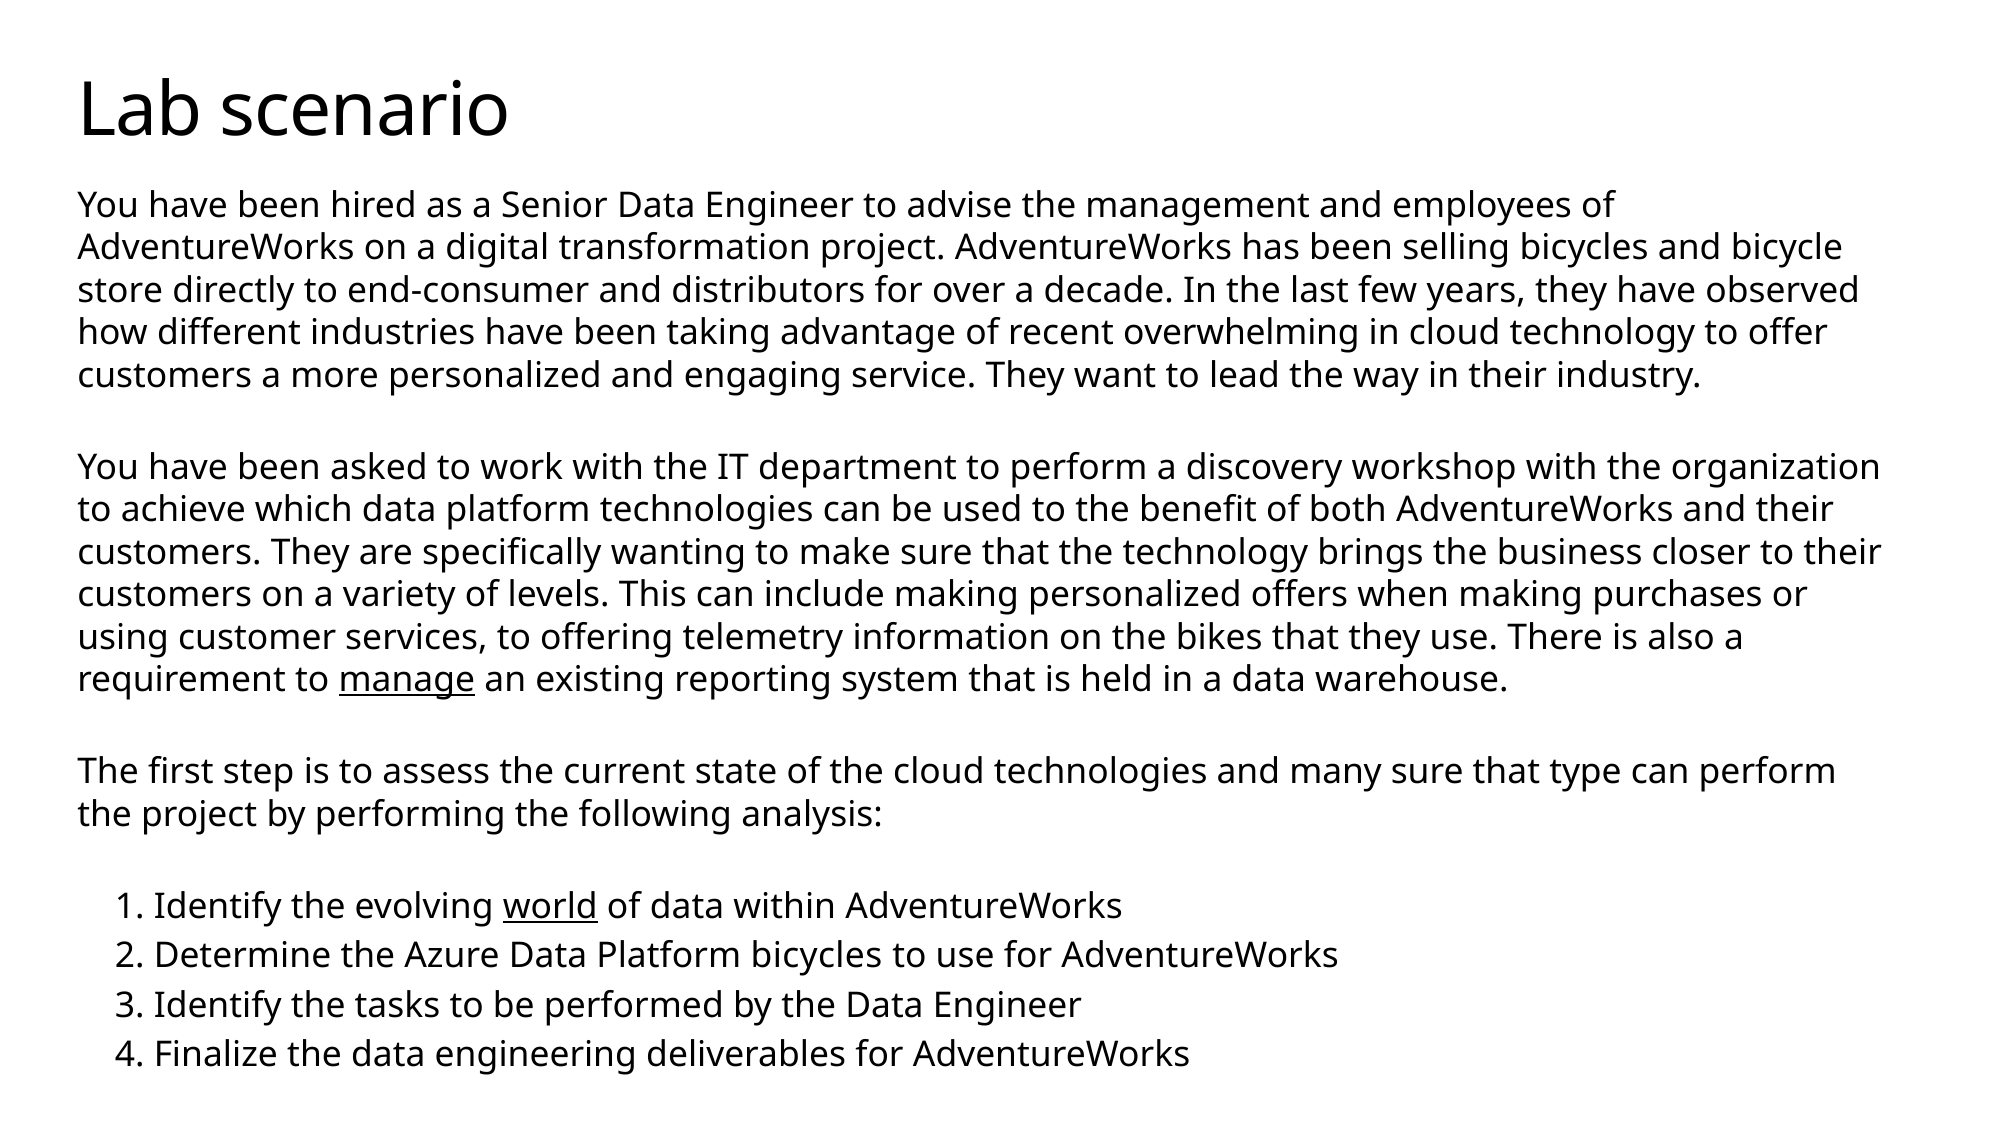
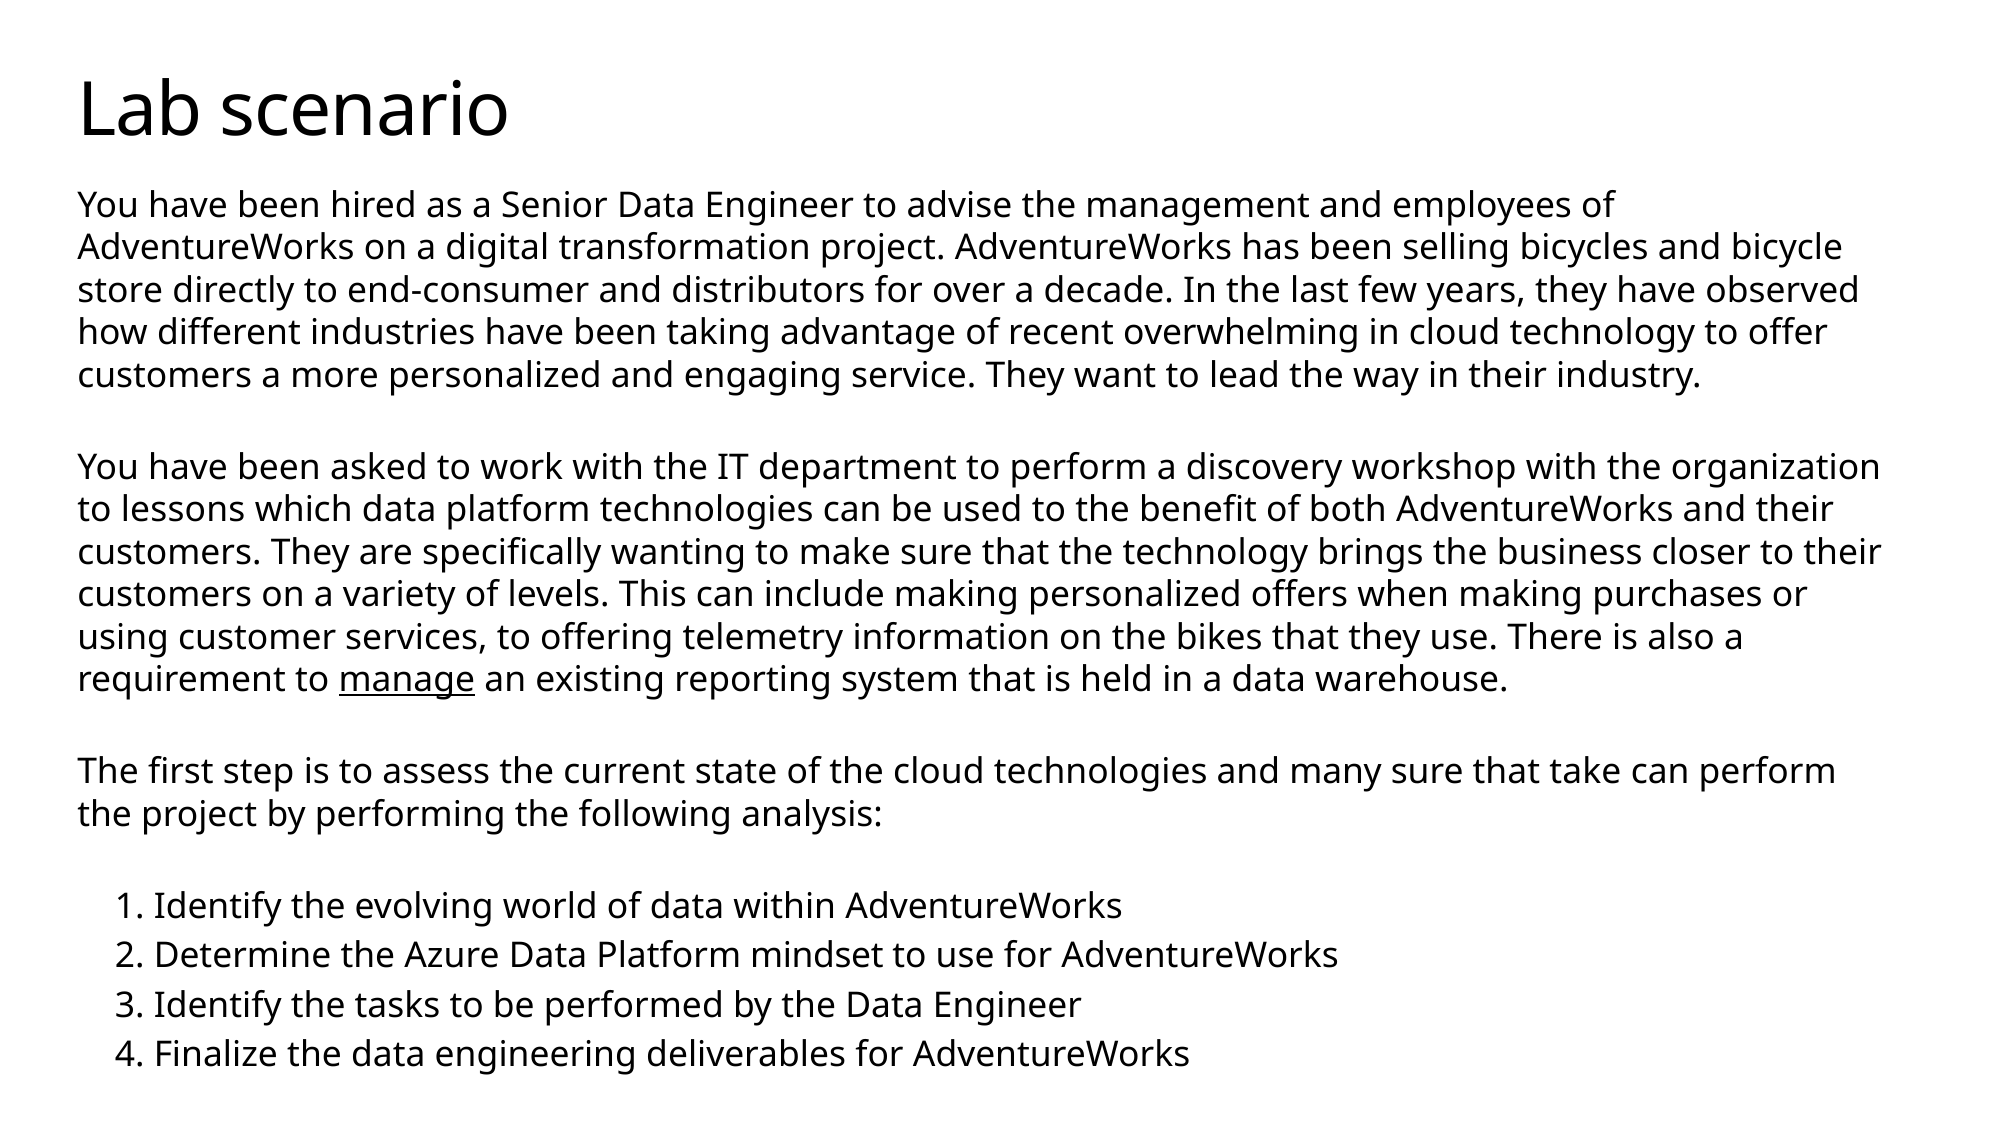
achieve: achieve -> lessons (183, 510)
type: type -> take (1585, 772)
world underline: present -> none (550, 907)
Platform bicycles: bicycles -> mindset (817, 956)
